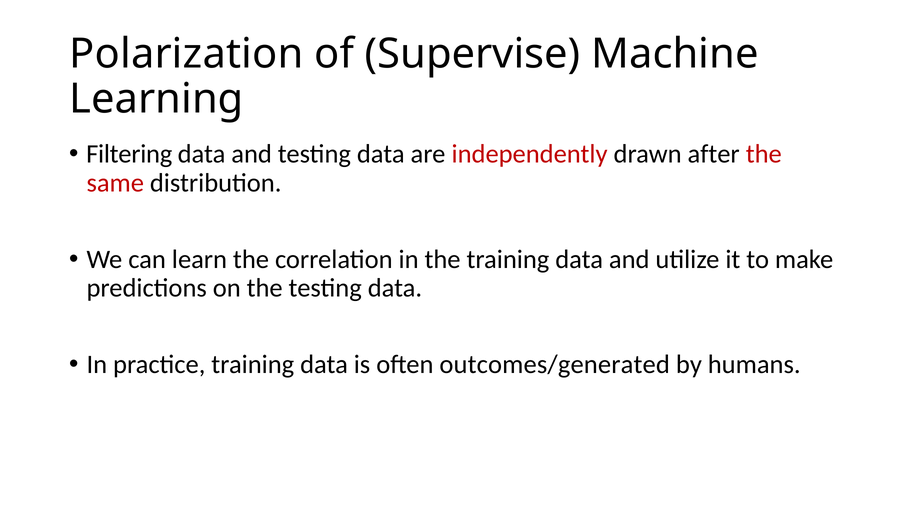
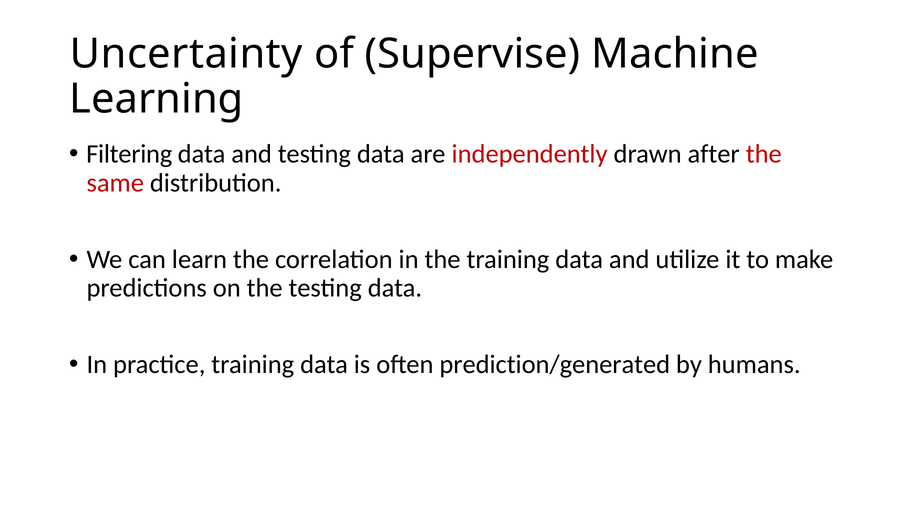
Polarization: Polarization -> Uncertainty (186, 54)
outcomes/generated: outcomes/generated -> prediction/generated (555, 364)
